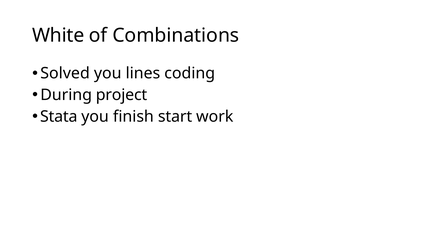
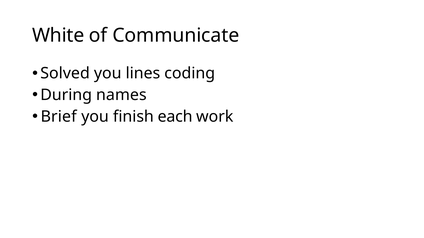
Combinations: Combinations -> Communicate (176, 36)
project: project -> names (121, 95)
Stata: Stata -> Brief (59, 117)
start: start -> each (175, 117)
